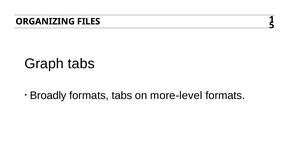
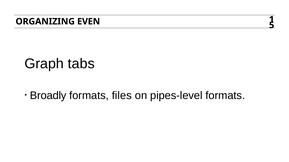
FILES: FILES -> EVEN (89, 22)
formats tabs: tabs -> files (122, 96)
more-level: more-level -> pipes-level (176, 96)
